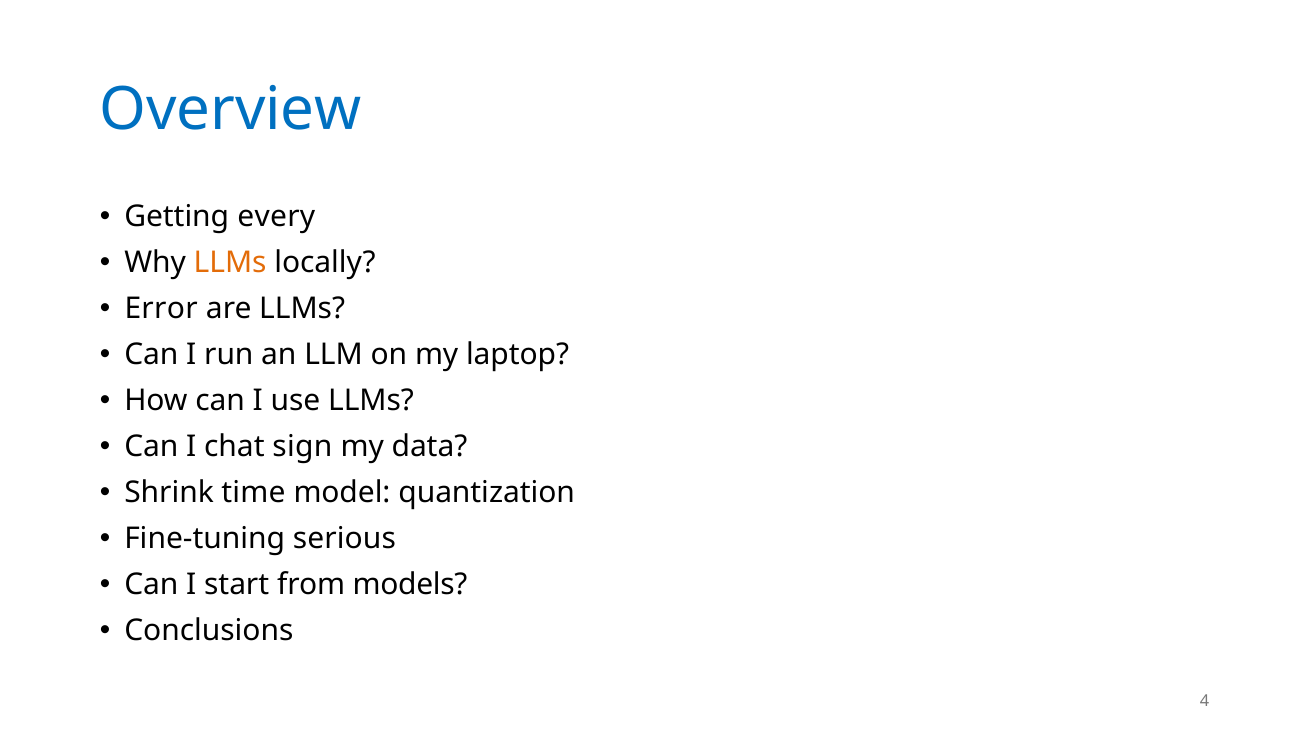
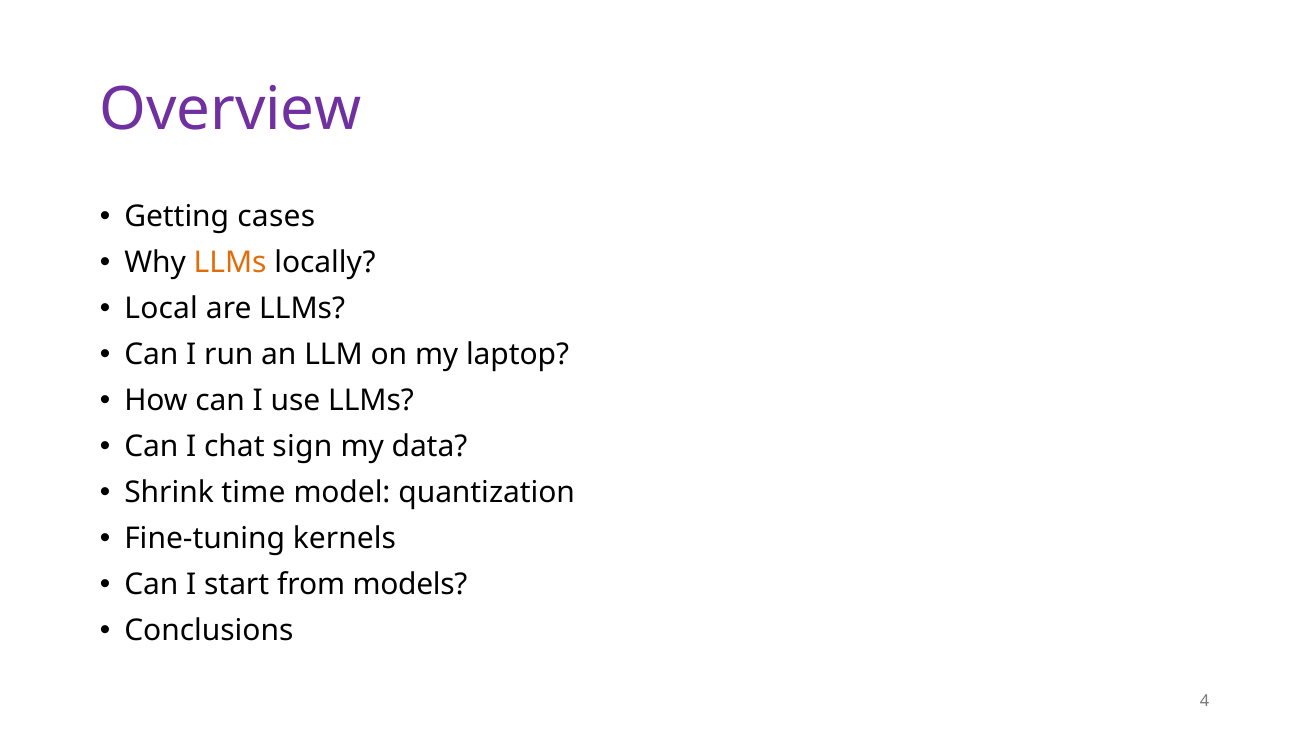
Overview colour: blue -> purple (231, 110)
every: every -> cases (276, 217)
Error: Error -> Local (161, 309)
serious: serious -> kernels (344, 539)
